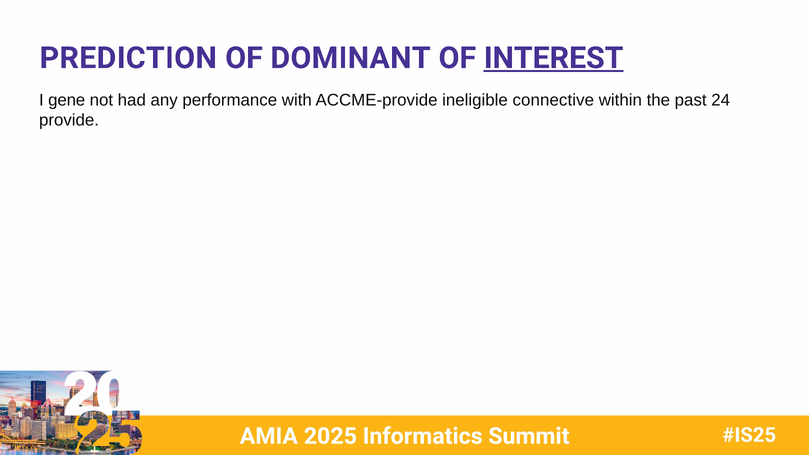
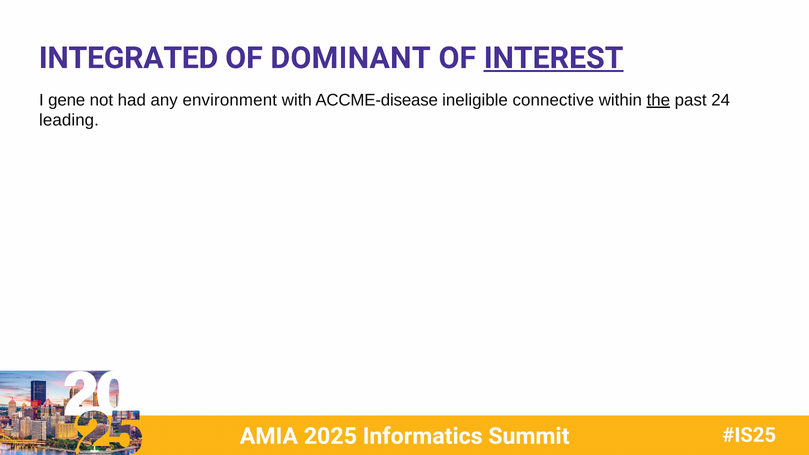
PREDICTION: PREDICTION -> INTEGRATED (129, 58)
performance: performance -> environment (230, 100)
ACCME-provide: ACCME-provide -> ACCME-disease (377, 100)
the underline: none -> present (658, 100)
provide: provide -> leading (69, 120)
